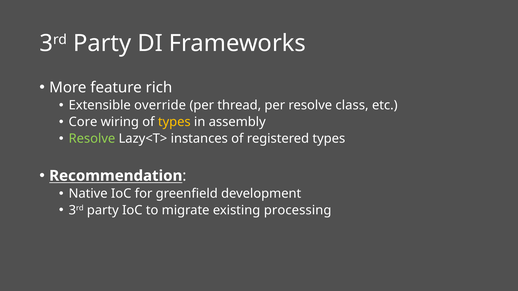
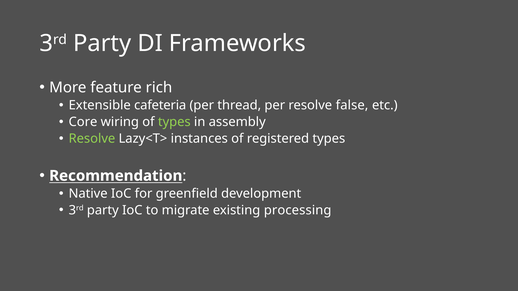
override: override -> cafeteria (160, 105)
class: class -> false (352, 105)
types colour: yellow -> light green (174, 122)
